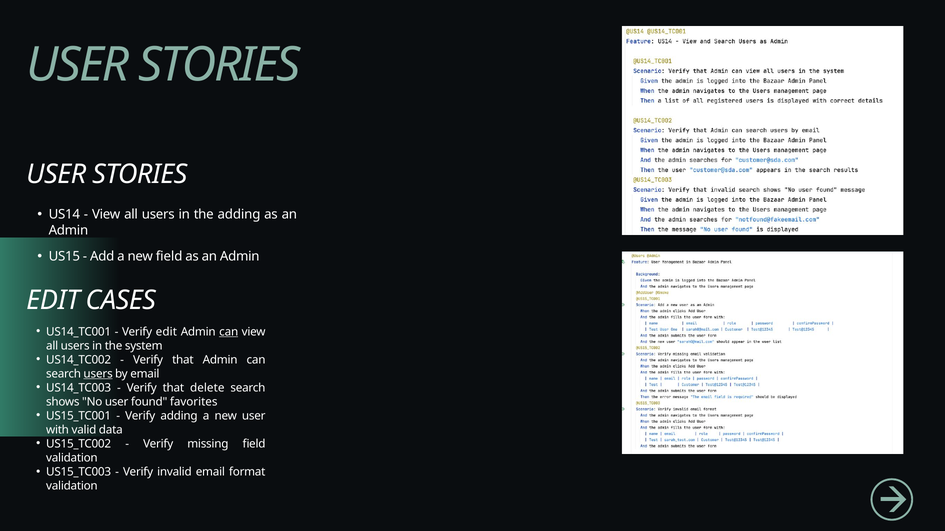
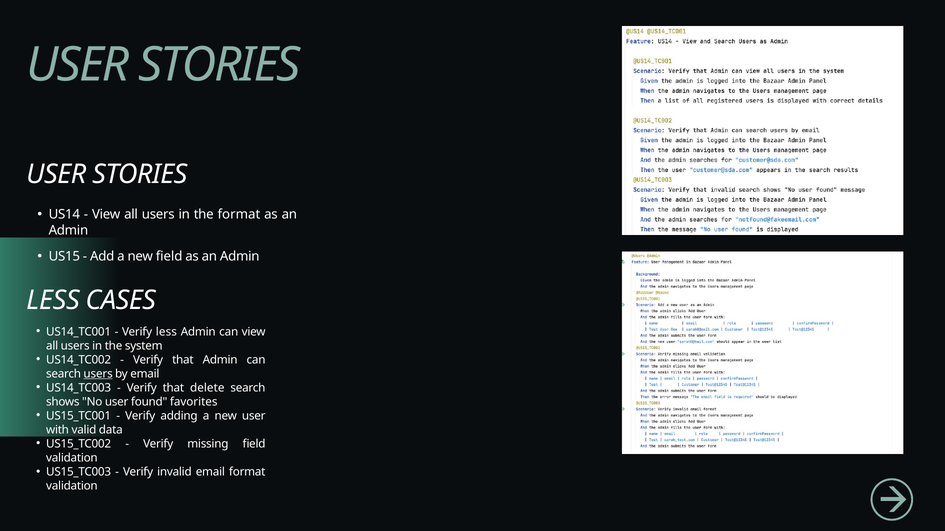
the adding: adding -> format (239, 215)
EDIT: EDIT -> LESS (53, 300)
Verify edit: edit -> less (166, 332)
can underline: present -> none (229, 332)
